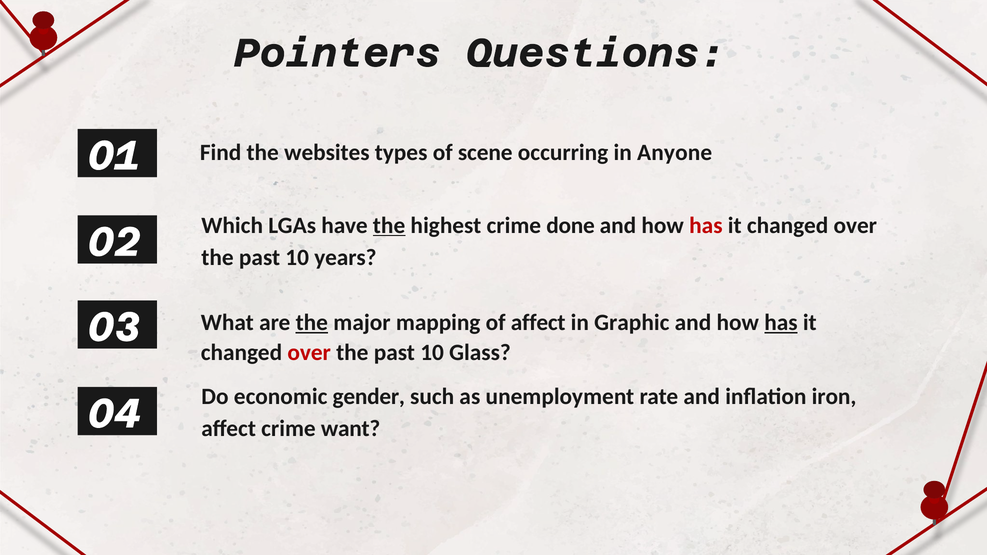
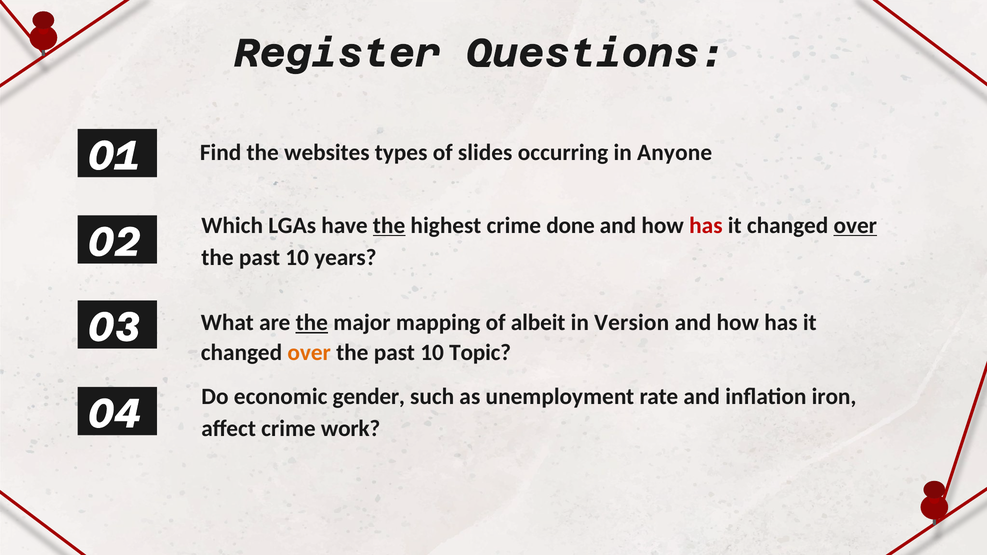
Pointers: Pointers -> Register (337, 53)
scene: scene -> slides (485, 153)
over underline: none -> present (855, 226)
of affect: affect -> albeit (538, 323)
Graphic: Graphic -> Version (632, 323)
has underline: present -> none (781, 323)
over colour: red -> orange (309, 353)
Glass: Glass -> Topic (480, 353)
want: want -> work (351, 429)
